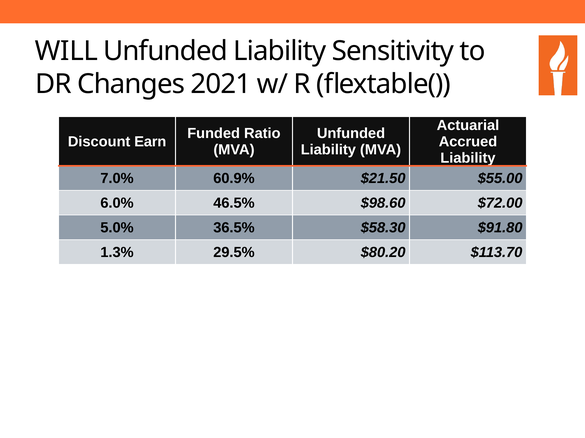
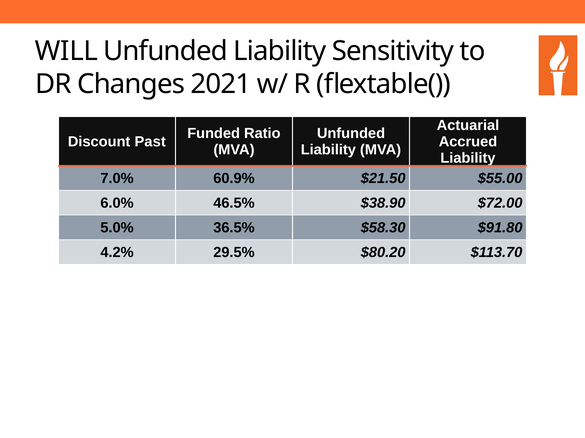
Earn: Earn -> Past (150, 142)
$98.60: $98.60 -> $38.90 (383, 203)
1.3%: 1.3% -> 4.2% (117, 253)
